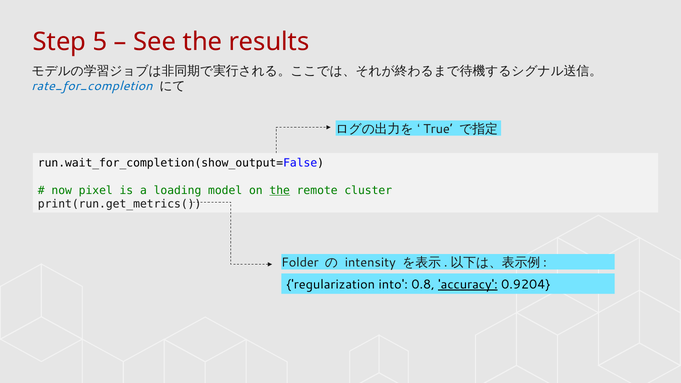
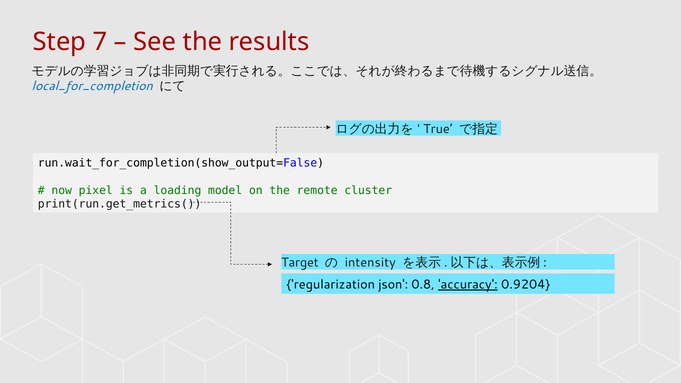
5: 5 -> 7 (100, 42)
rate_for_completion: rate_for_completion -> local_for_completion (92, 86)
the underline: present -> none (280, 190)
Folder: Folder -> Target (300, 263)
into: into -> json (393, 285)
